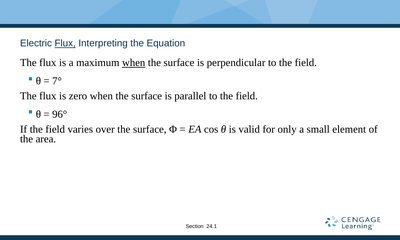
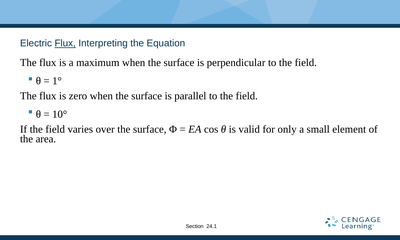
when underline: present -> none (134, 63)
7°: 7° -> 1° (57, 81)
96°: 96° -> 10° (60, 114)
